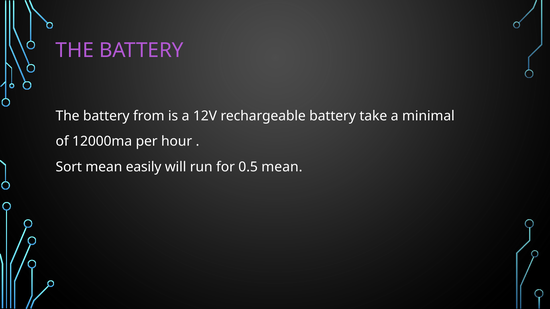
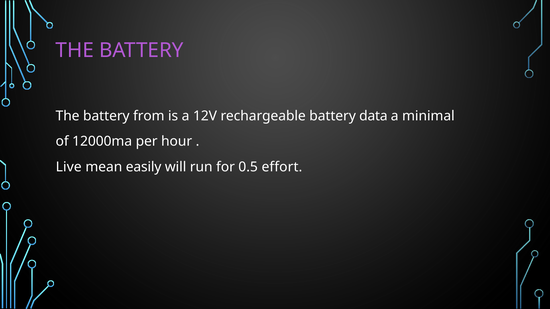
take: take -> data (373, 116)
Sort: Sort -> Live (69, 167)
0.5 mean: mean -> effort (282, 167)
